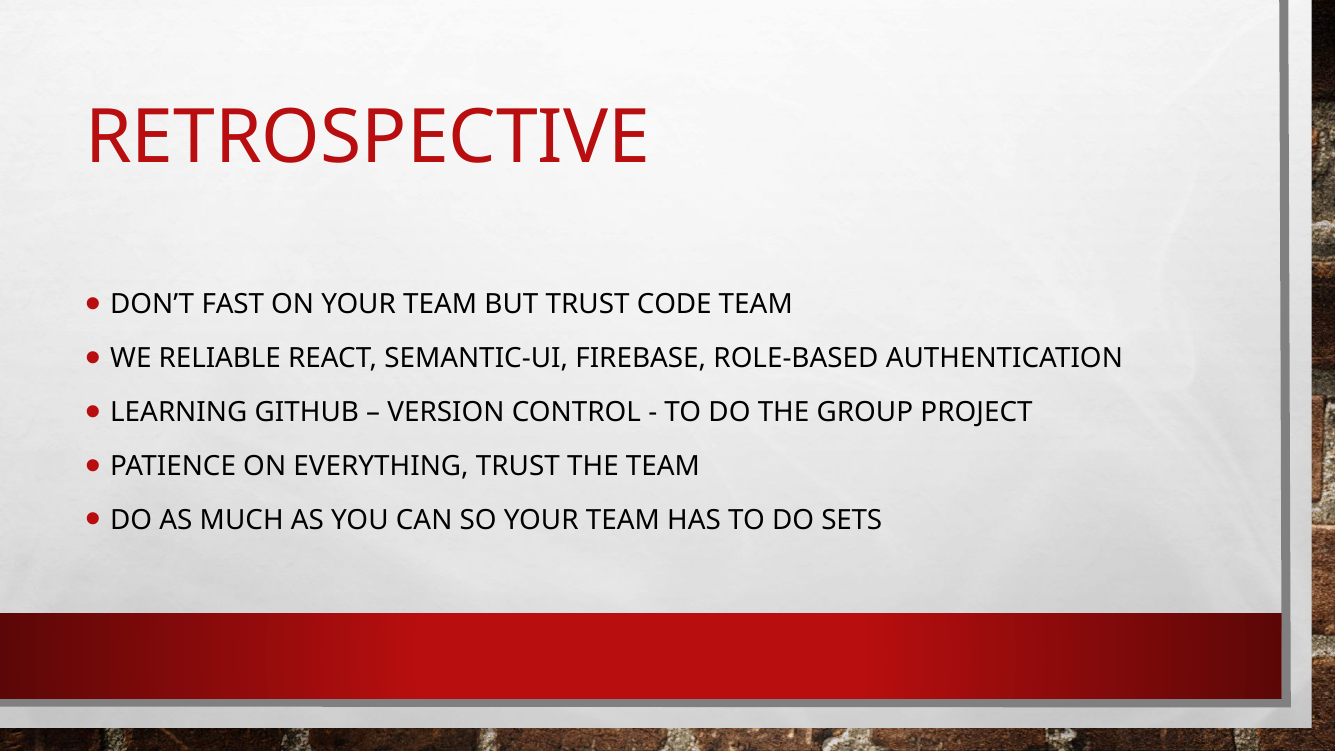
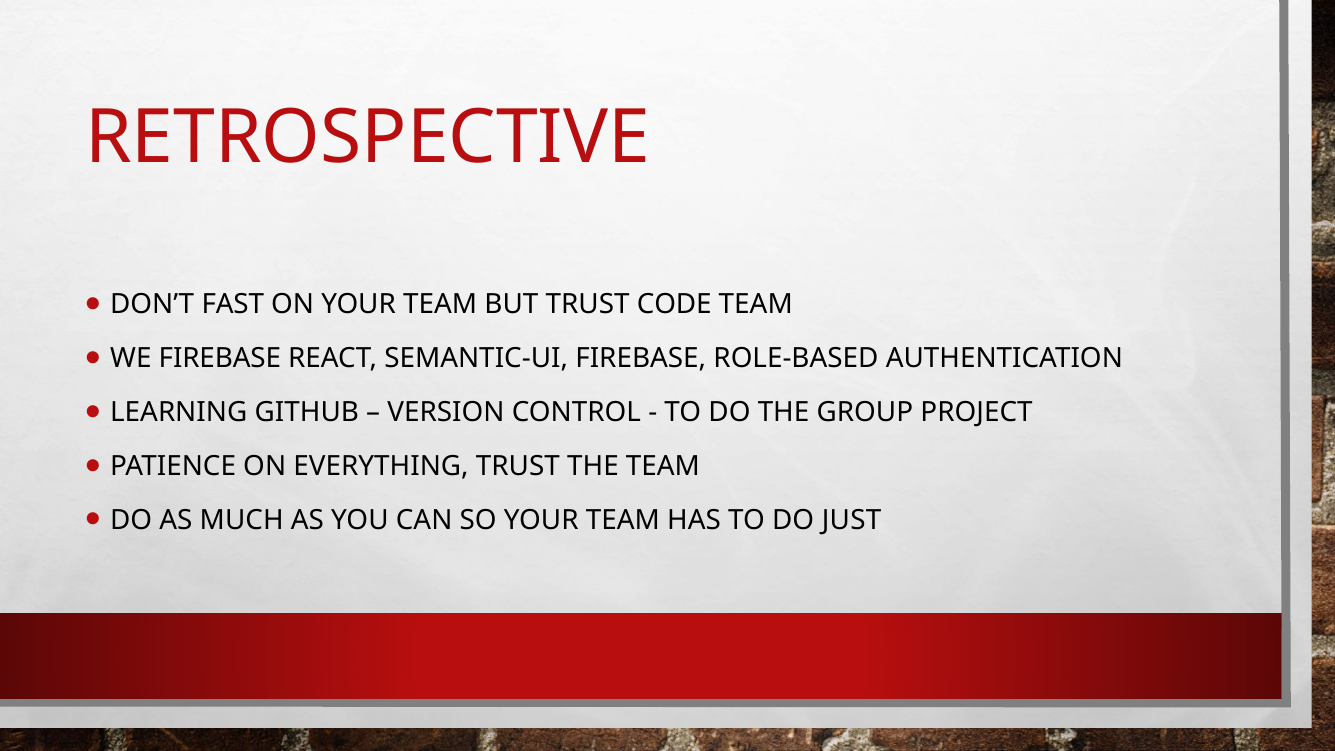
WE RELIABLE: RELIABLE -> FIREBASE (220, 359)
SETS: SETS -> JUST (852, 520)
